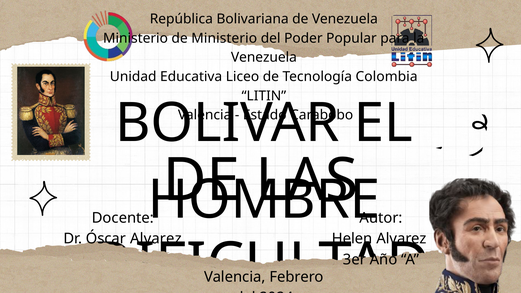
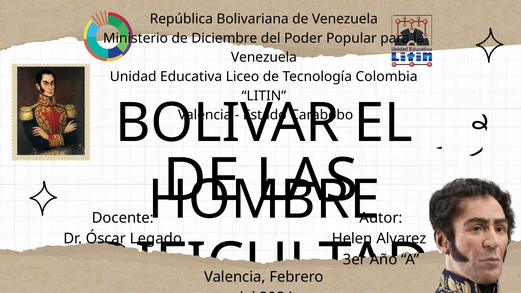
de Ministerio: Ministerio -> Diciembre (224, 38)
Óscar Alvarez: Alvarez -> Legado (156, 239)
